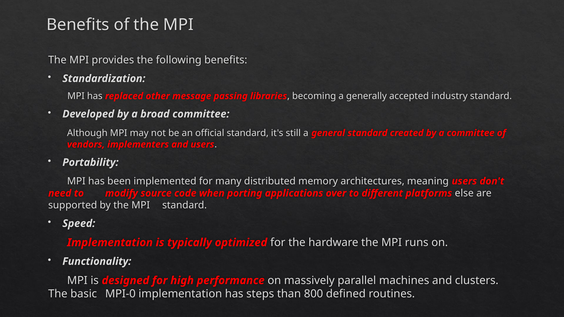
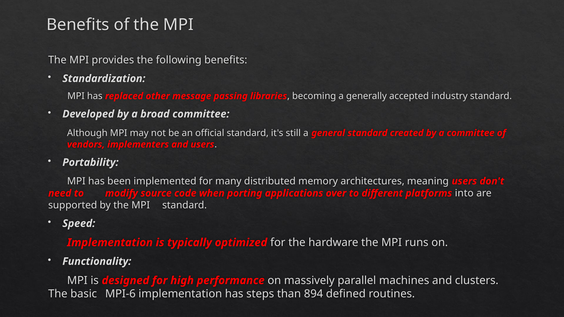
else: else -> into (464, 193)
MPI-0: MPI-0 -> MPI-6 (120, 294)
800: 800 -> 894 (314, 294)
